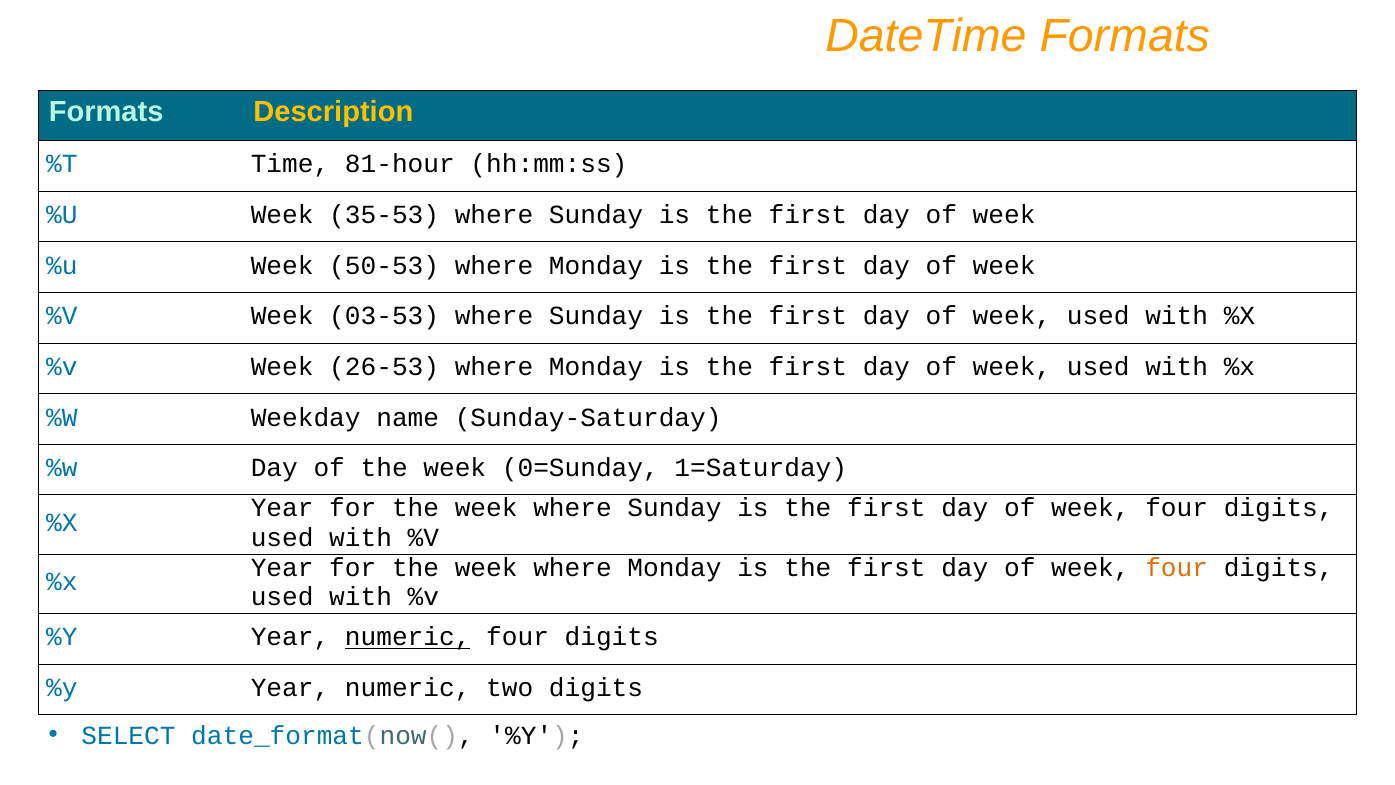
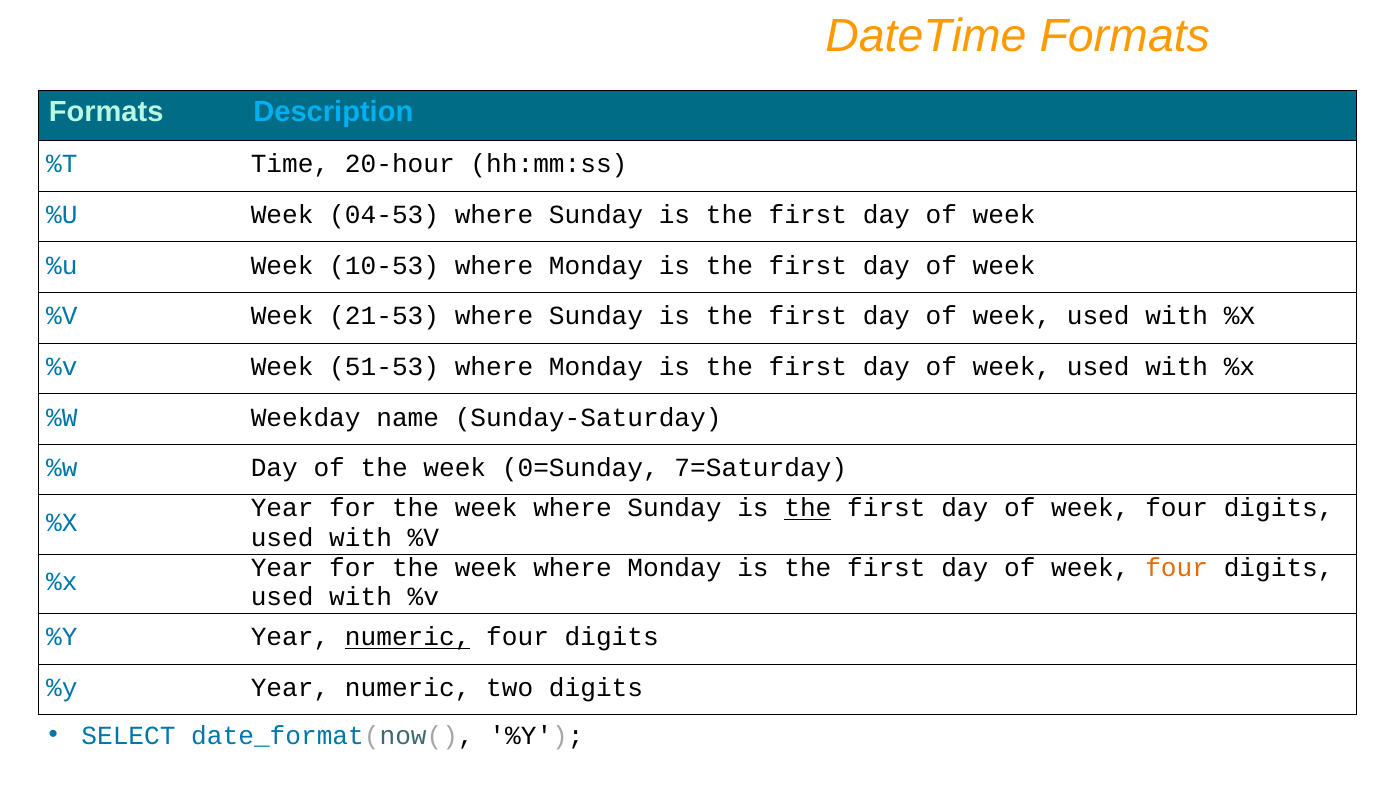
Description colour: yellow -> light blue (333, 112)
81-hour: 81-hour -> 20-hour (400, 164)
35-53: 35-53 -> 04-53 (384, 215)
50-53: 50-53 -> 10-53 (384, 265)
03-53: 03-53 -> 21-53 (384, 316)
26-53: 26-53 -> 51-53 (384, 367)
1=Saturday: 1=Saturday -> 7=Saturday (761, 468)
the underline: none -> present (808, 508)
